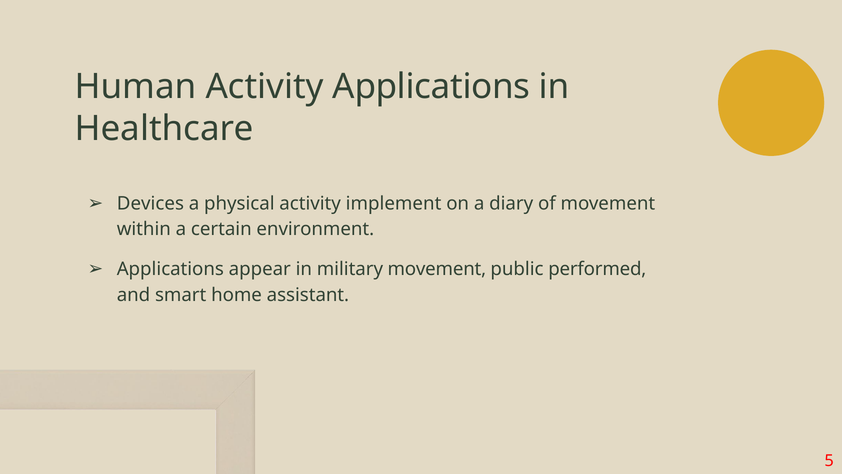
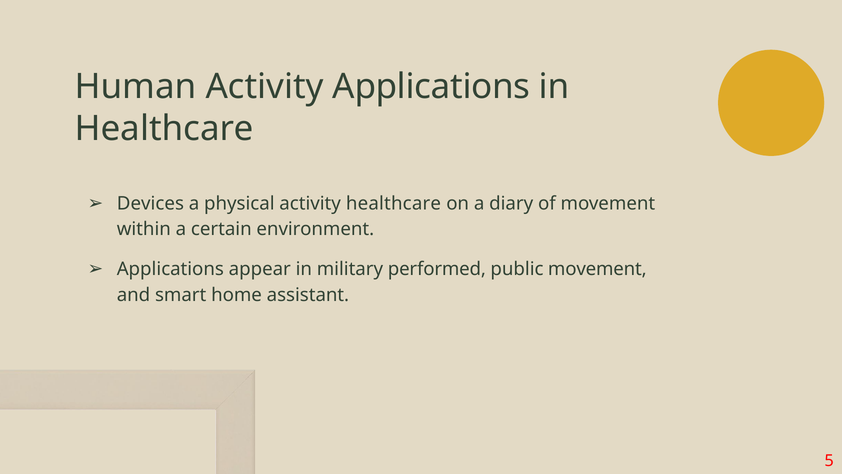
activity implement: implement -> healthcare (393, 203)
military movement: movement -> performed (437, 269)
public performed: performed -> movement (597, 269)
